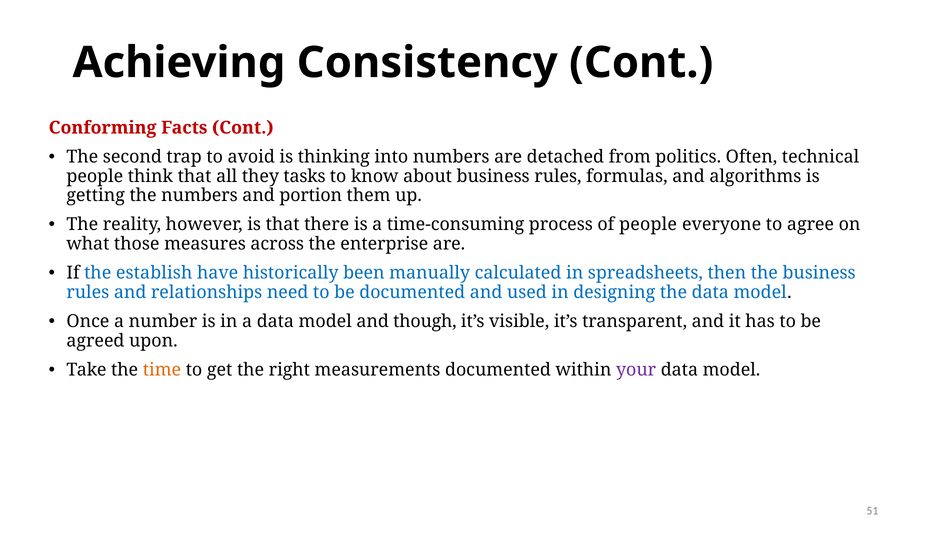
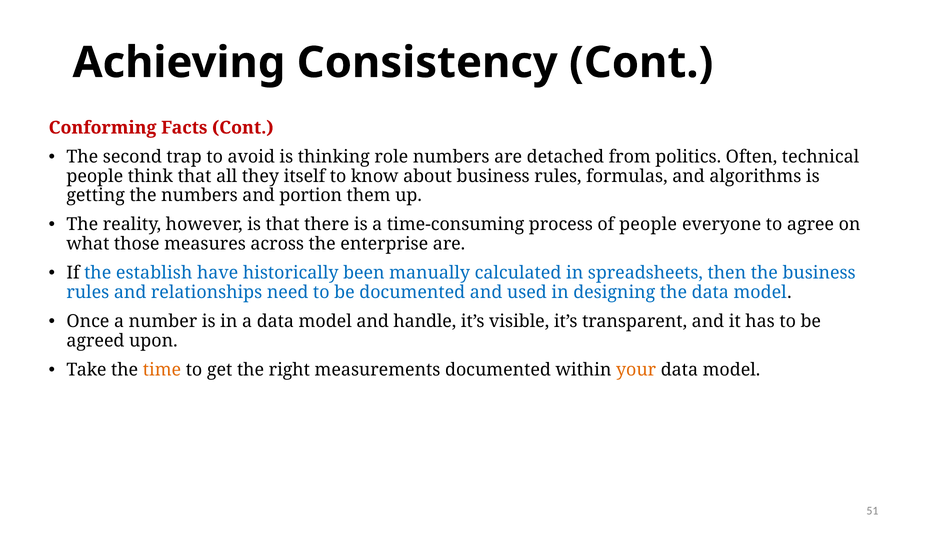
into: into -> role (391, 157)
tasks: tasks -> itself (304, 176)
though: though -> handle (425, 321)
your colour: purple -> orange (636, 370)
